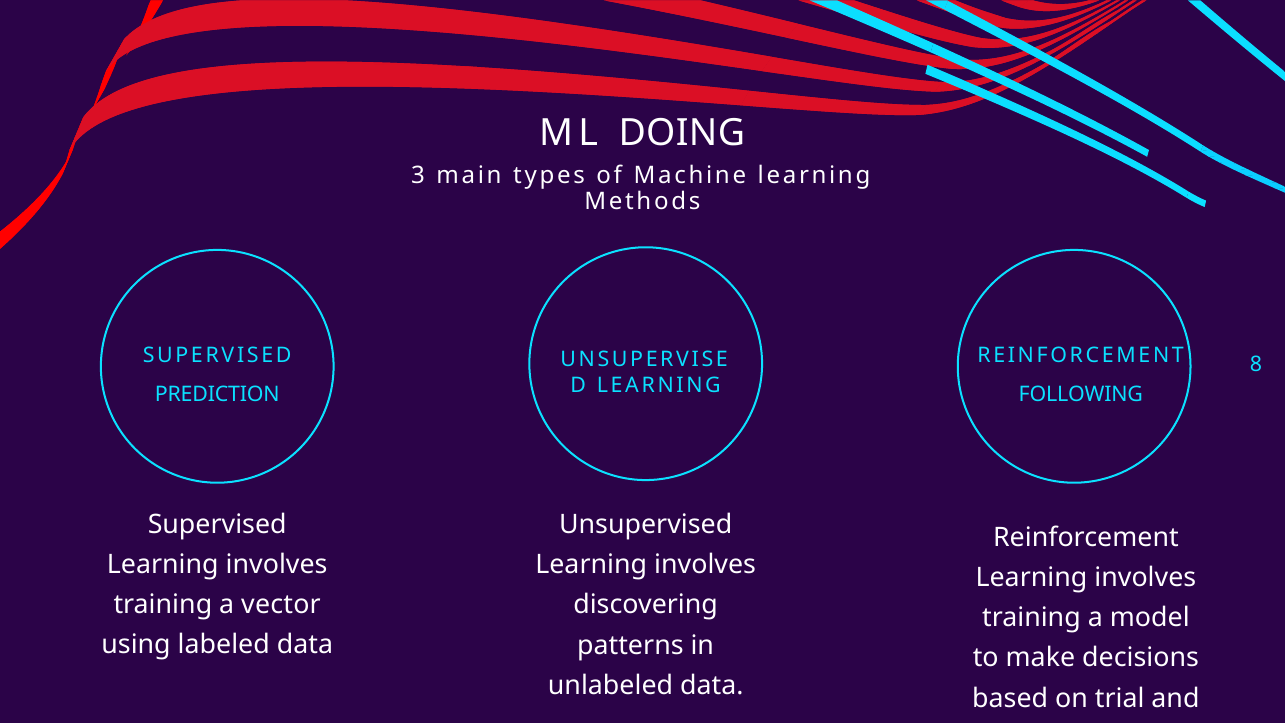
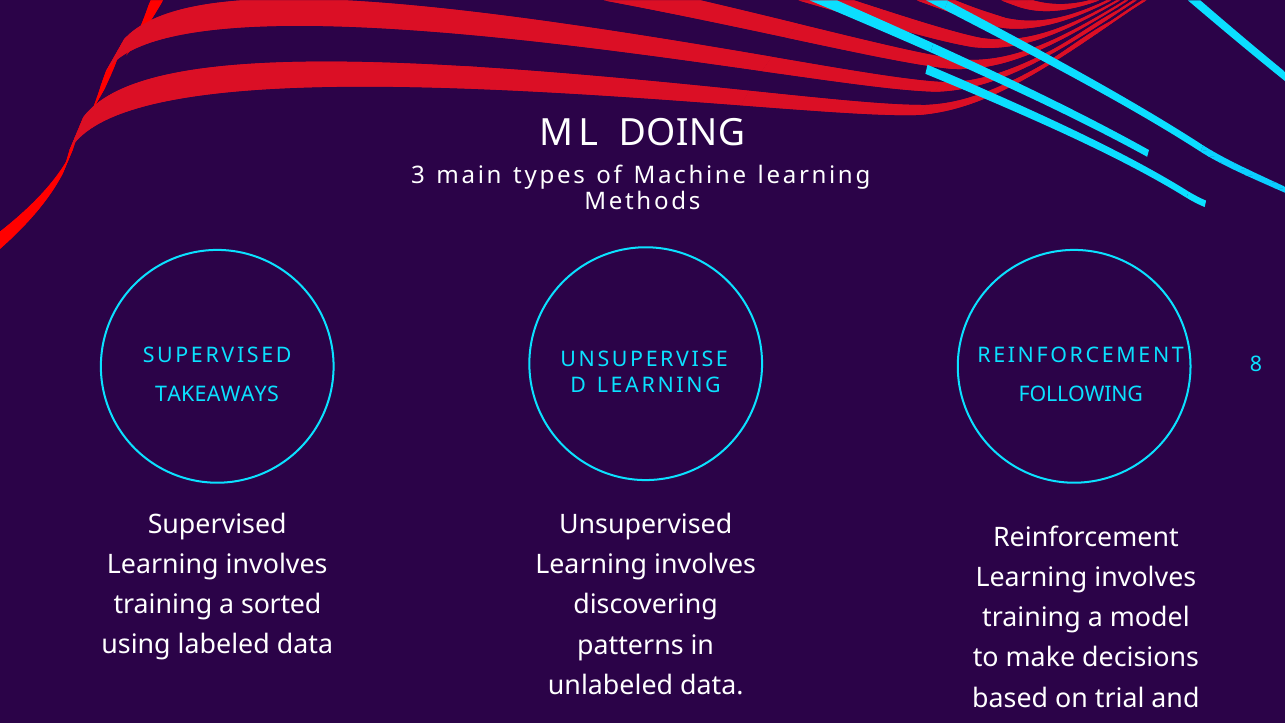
PREDICTION: PREDICTION -> TAKEAWAYS (217, 395)
vector: vector -> sorted (281, 605)
